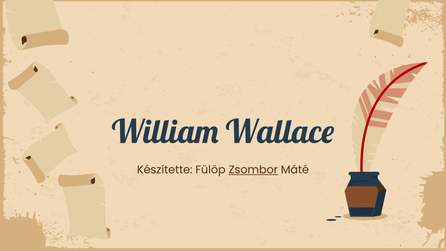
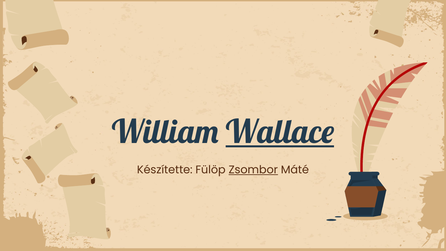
Wallace underline: none -> present (280, 132)
